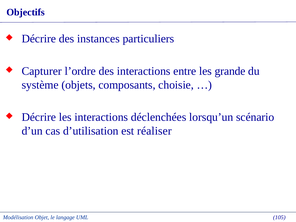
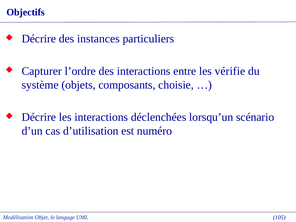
grande: grande -> vérifie (230, 71)
réaliser: réaliser -> numéro (155, 131)
